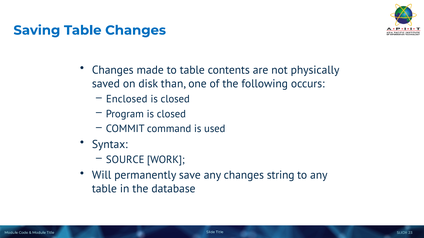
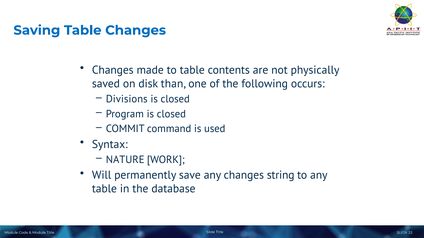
Enclosed: Enclosed -> Divisions (127, 99)
SOURCE: SOURCE -> NATURE (125, 160)
